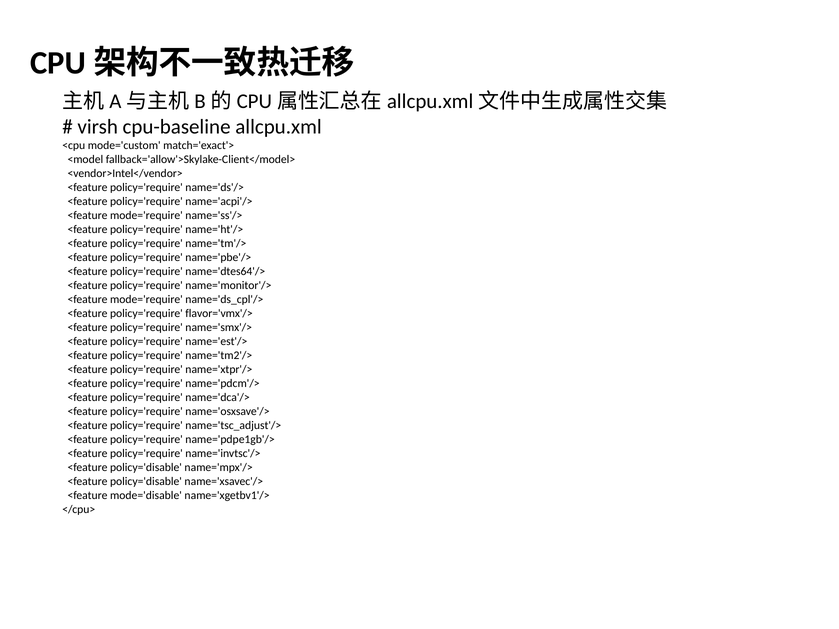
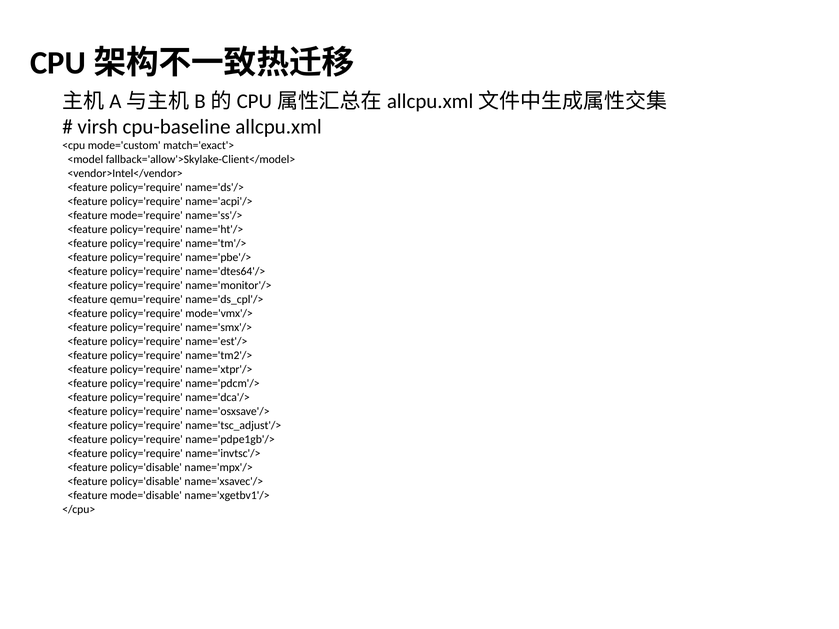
mode='require: mode='require -> qemu='require (146, 300)
flavor='vmx'/>: flavor='vmx'/> -> mode='vmx'/> (219, 314)
